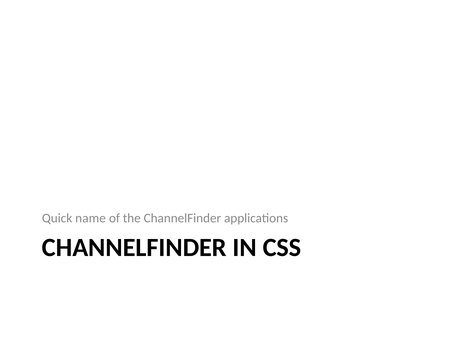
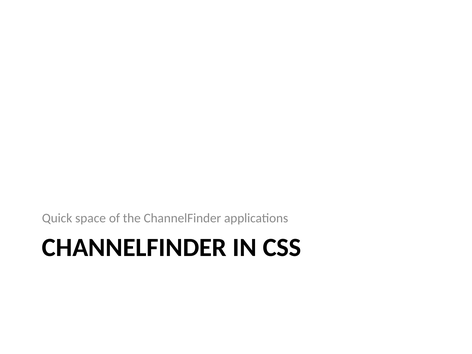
name: name -> space (91, 218)
